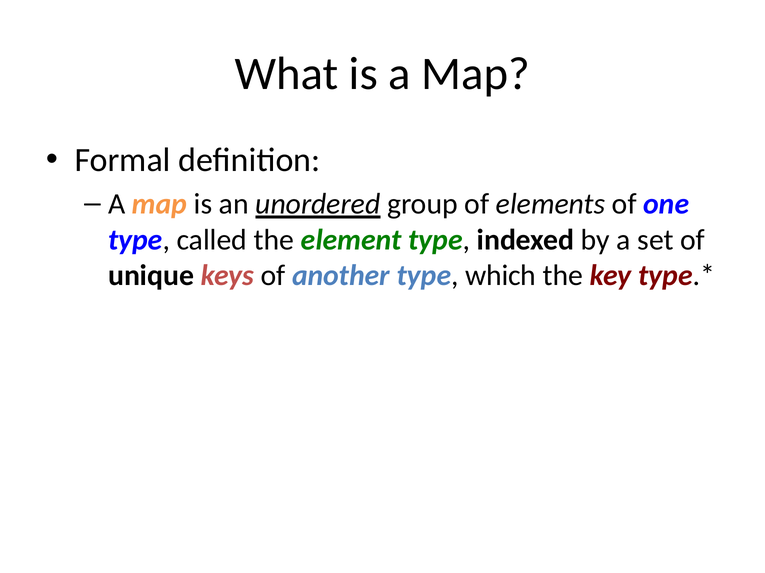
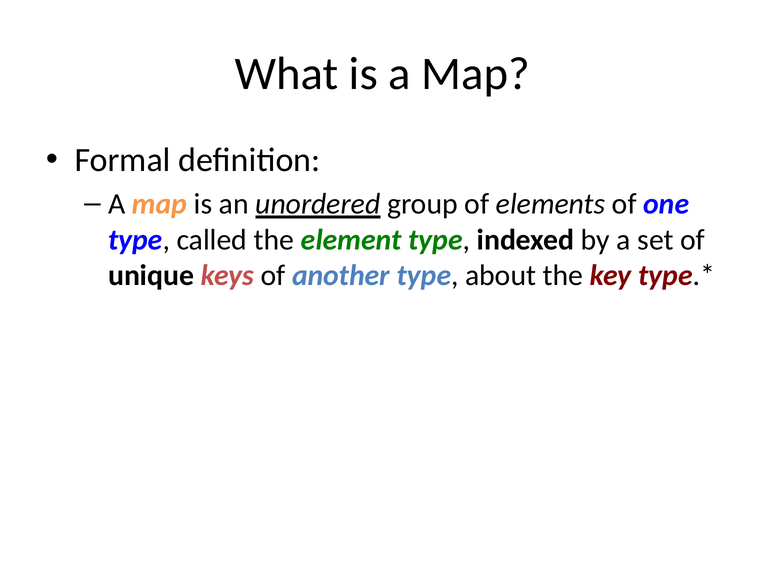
which: which -> about (501, 276)
